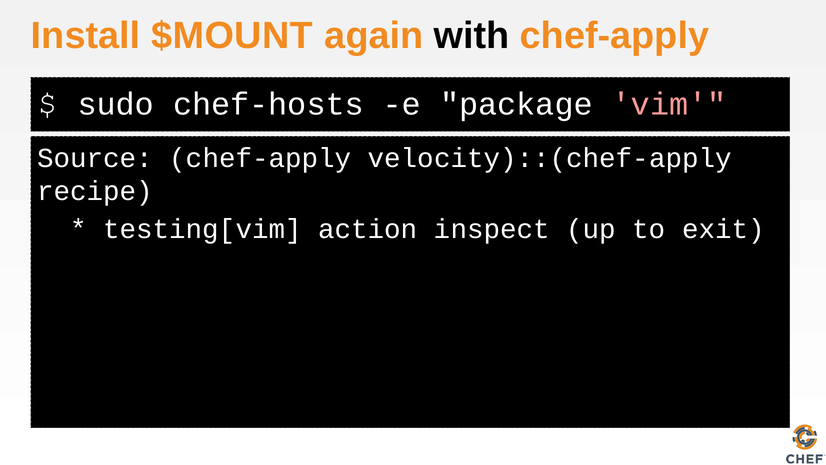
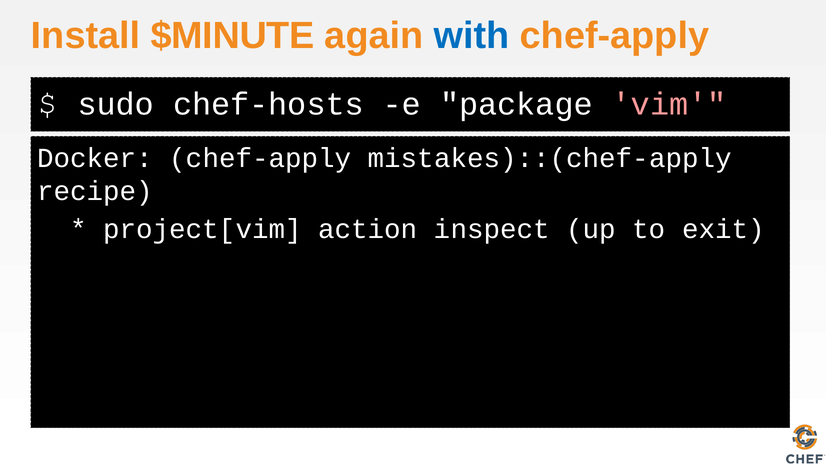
$MOUNT: $MOUNT -> $MINUTE (233, 36)
with colour: black -> blue (472, 36)
Source: Source -> Docker (95, 158)
velocity)::(chef-apply: velocity)::(chef-apply -> mistakes)::(chef-apply (550, 158)
testing[vim: testing[vim -> project[vim (202, 229)
